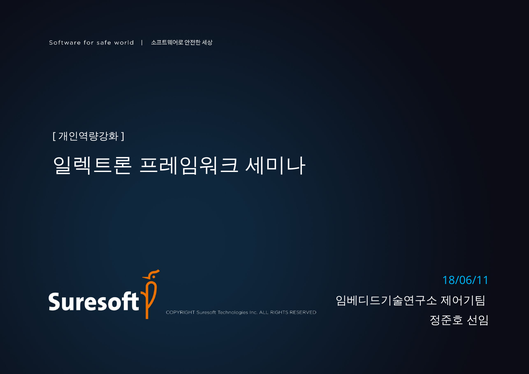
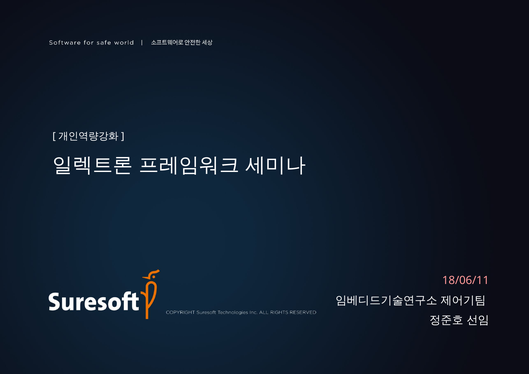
18/06/11 colour: light blue -> pink (466, 280)
